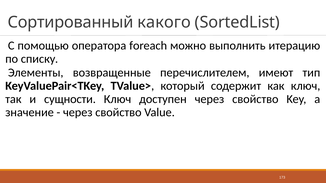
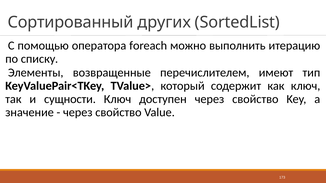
какого: какого -> других (164, 22)
